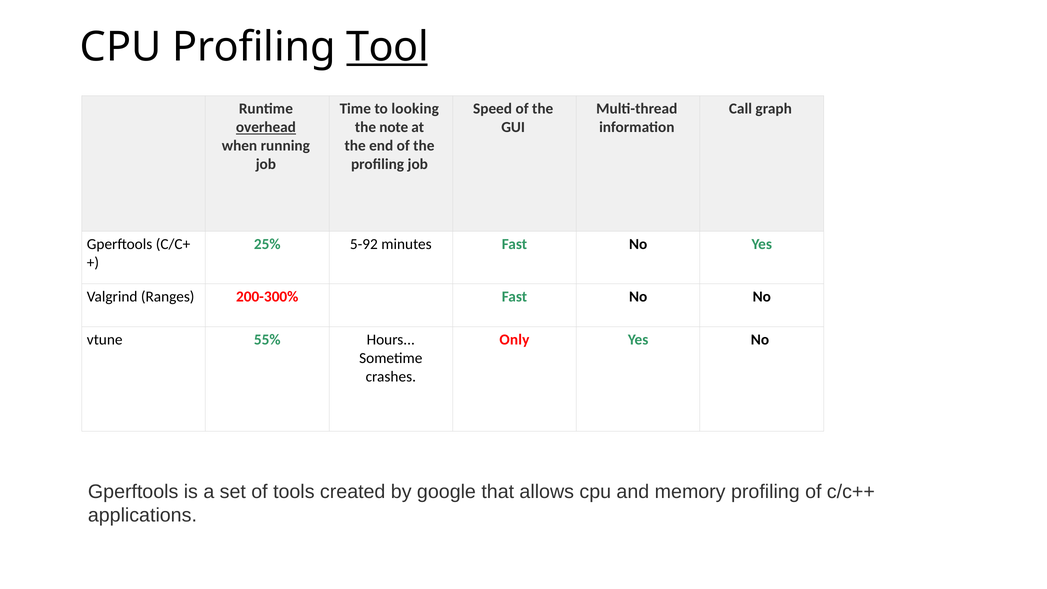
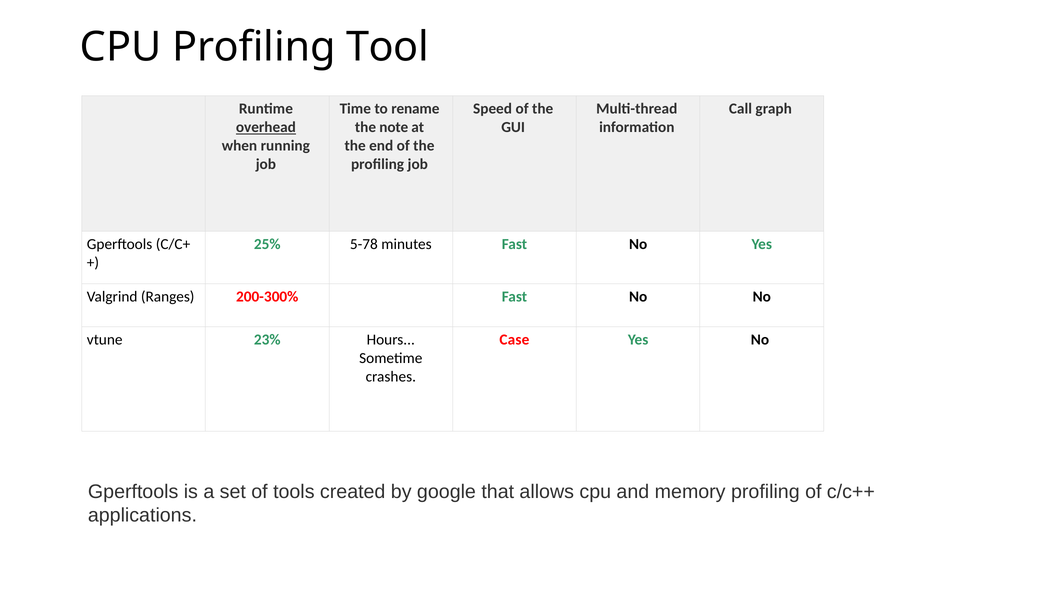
Tool underline: present -> none (387, 47)
looking: looking -> rename (415, 109)
5-92: 5-92 -> 5-78 (364, 244)
55%: 55% -> 23% (267, 340)
Only: Only -> Case (514, 340)
